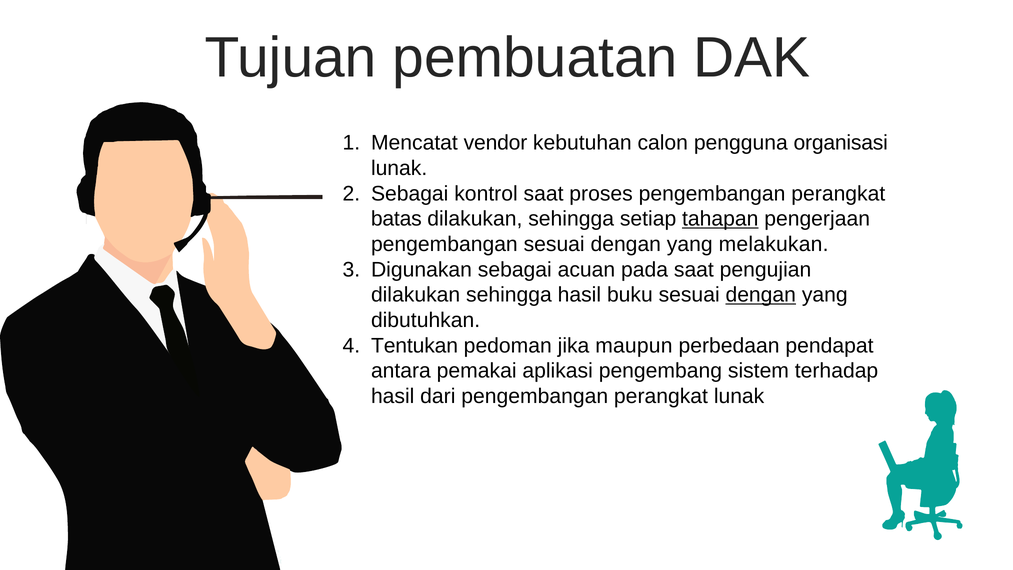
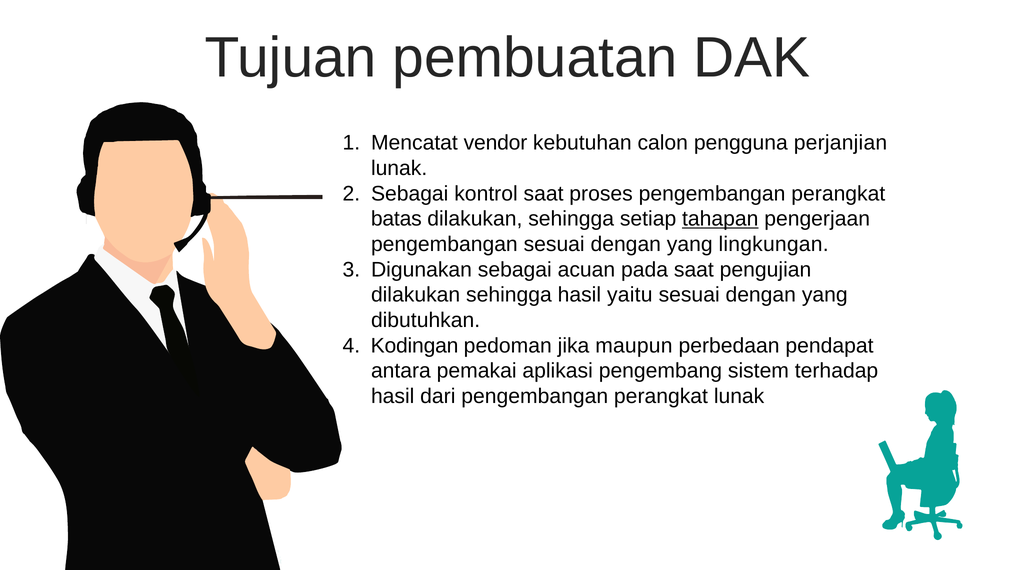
organisasi: organisasi -> perjanjian (840, 143)
melakukan: melakukan -> lingkungan (774, 244)
buku: buku -> yaitu (630, 295)
dengan underline: present -> none (761, 295)
Tentukan: Tentukan -> Kodingan (415, 346)
